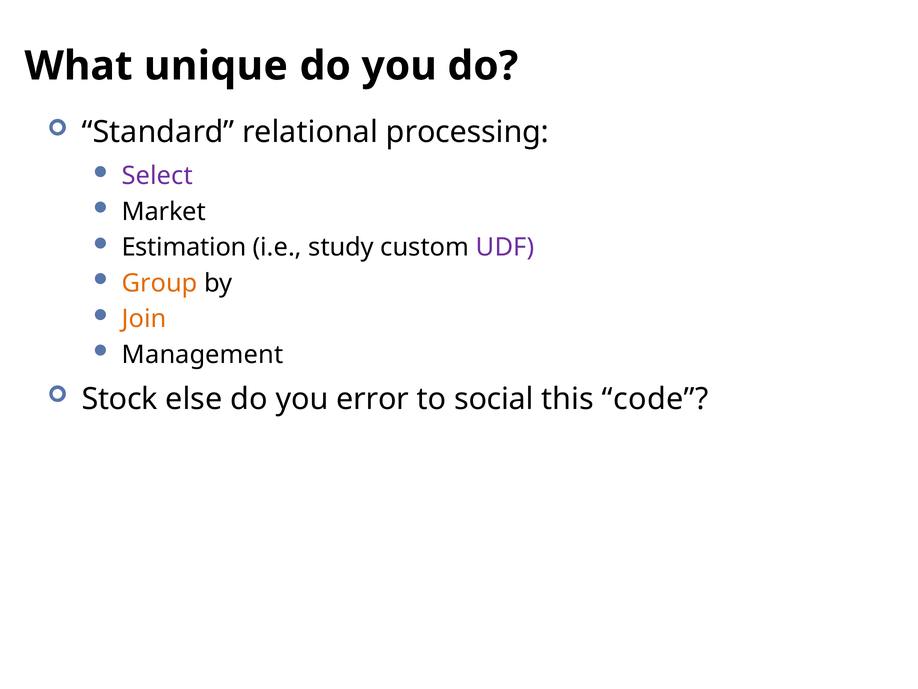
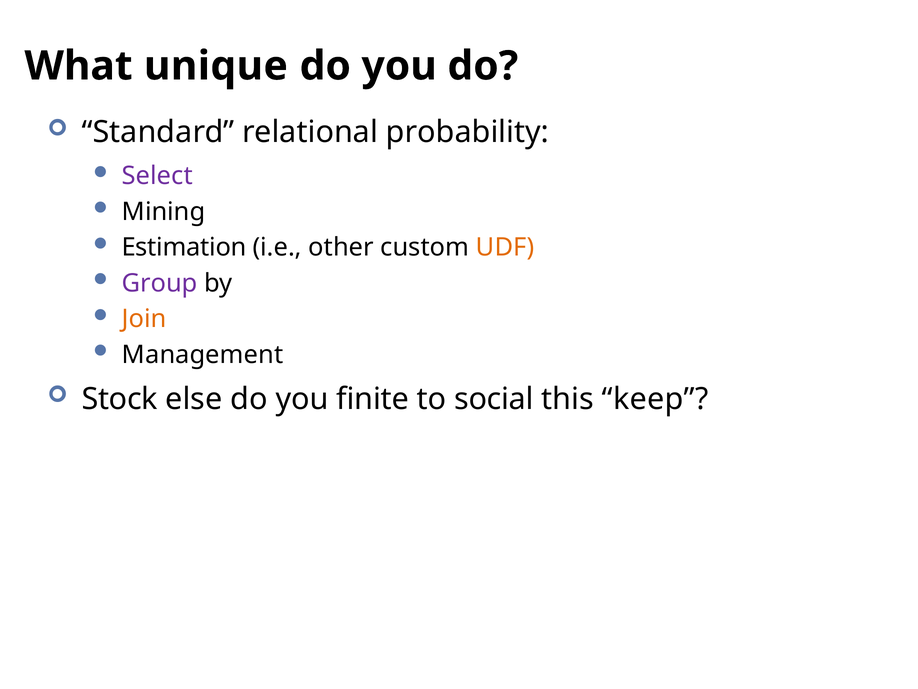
processing: processing -> probability (467, 132)
Market: Market -> Mining (164, 211)
study: study -> other (341, 247)
UDF colour: purple -> orange (505, 247)
Group colour: orange -> purple (160, 283)
error: error -> finite (373, 399)
code: code -> keep (655, 399)
